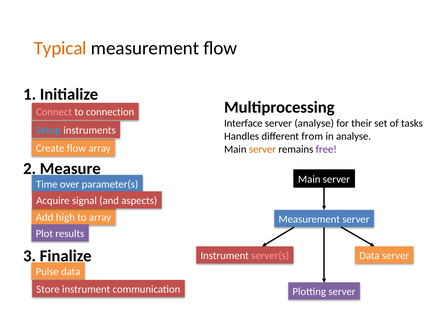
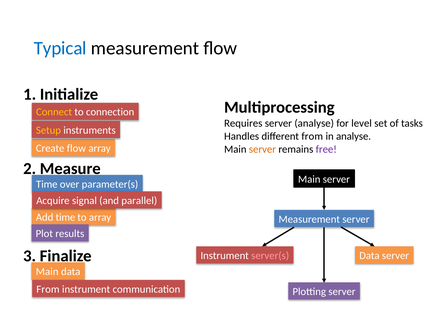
Typical colour: orange -> blue (60, 48)
Connect colour: pink -> yellow (54, 112)
Interface: Interface -> Requires (243, 123)
their: their -> level (362, 123)
Setup colour: light blue -> yellow (48, 130)
aspects: aspects -> parallel (139, 201)
Add high: high -> time (65, 217)
Pulse: Pulse -> Main (47, 271)
Store: Store -> From (48, 289)
